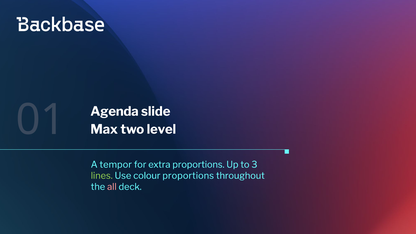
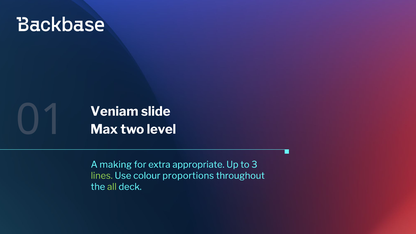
Agenda: Agenda -> Veniam (114, 111)
tempor: tempor -> making (116, 165)
extra proportions: proportions -> appropriate (198, 165)
all colour: pink -> light green (112, 187)
